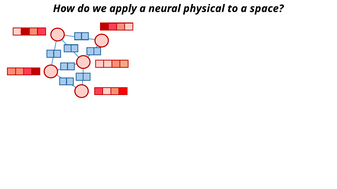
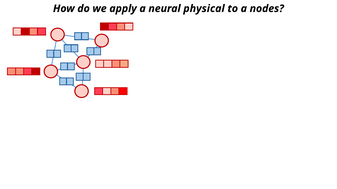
space: space -> nodes (267, 9)
